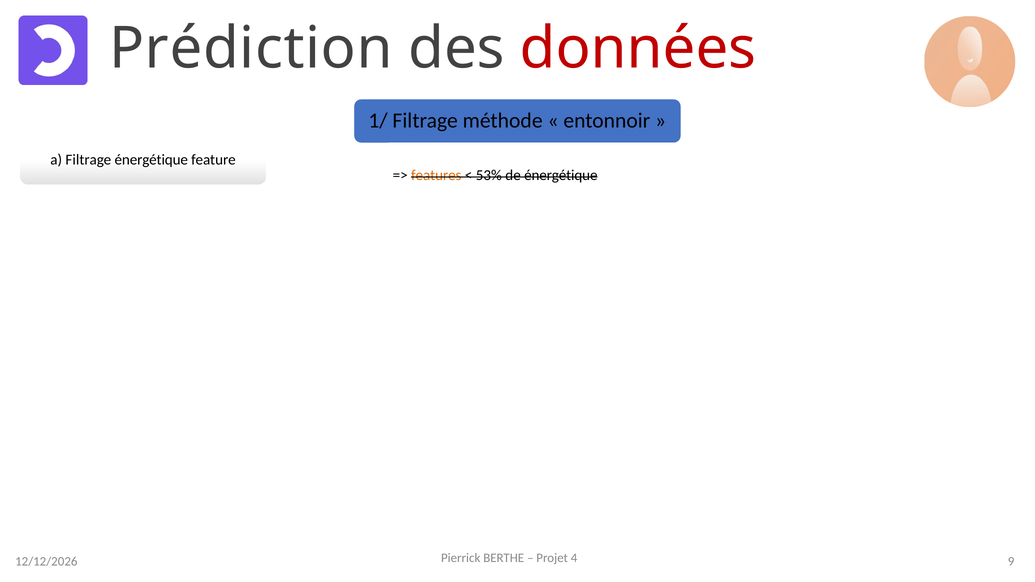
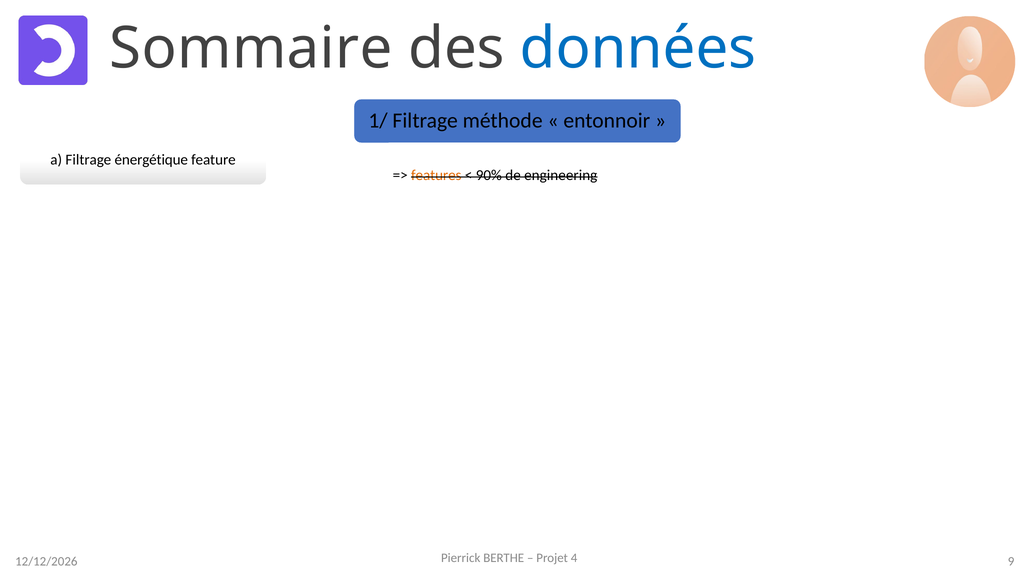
Prédiction: Prédiction -> Sommaire (251, 49)
données colour: red -> blue (638, 49)
53%: 53% -> 90% (489, 175)
de énergétique: énergétique -> engineering (561, 175)
